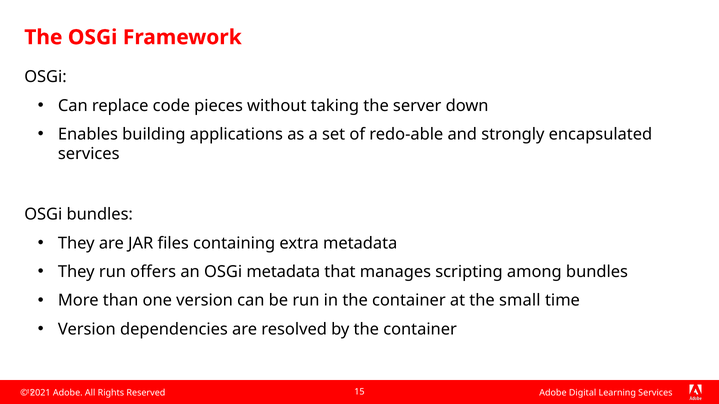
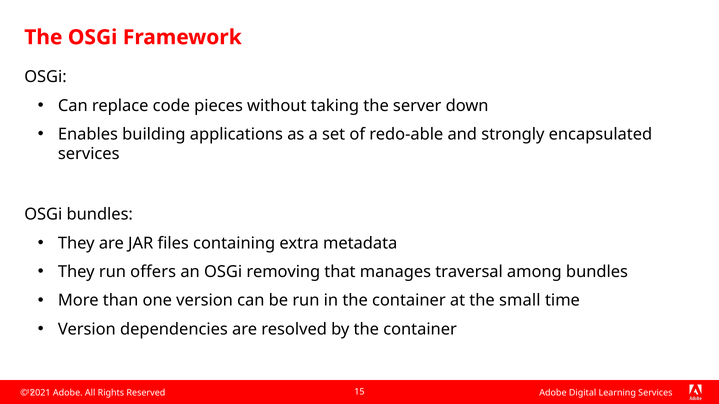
OSGi metadata: metadata -> removing (283, 272)
scripting: scripting -> traversal (469, 272)
